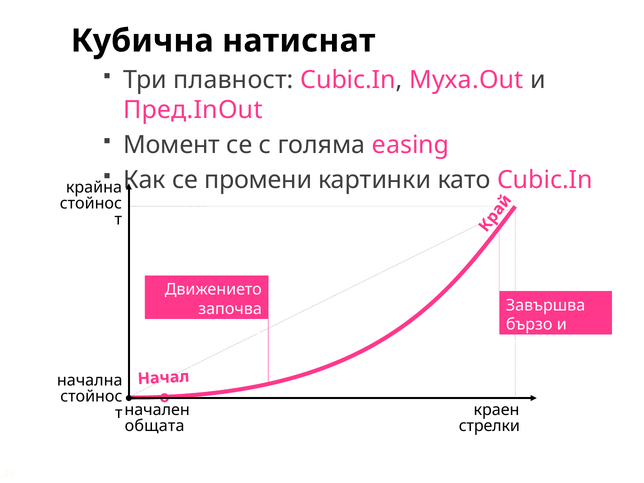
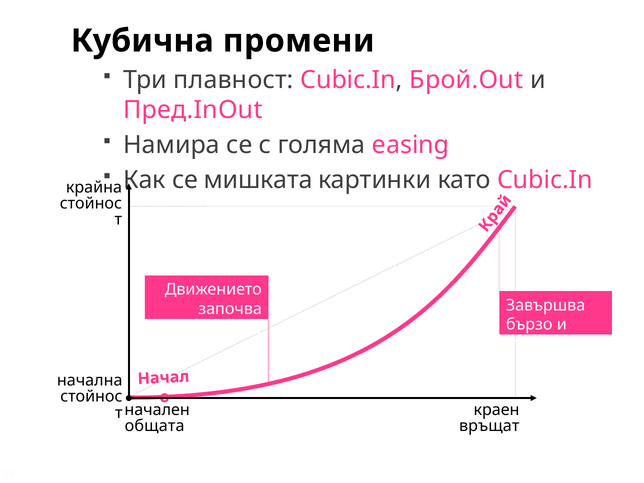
натиснат: натиснат -> промени (299, 41)
Муха.Out: Муха.Out -> Брой.Out (466, 80)
Момент: Момент -> Намира (172, 145)
промени: промени -> мишката (258, 180)
стрелки: стрелки -> връщат (489, 426)
